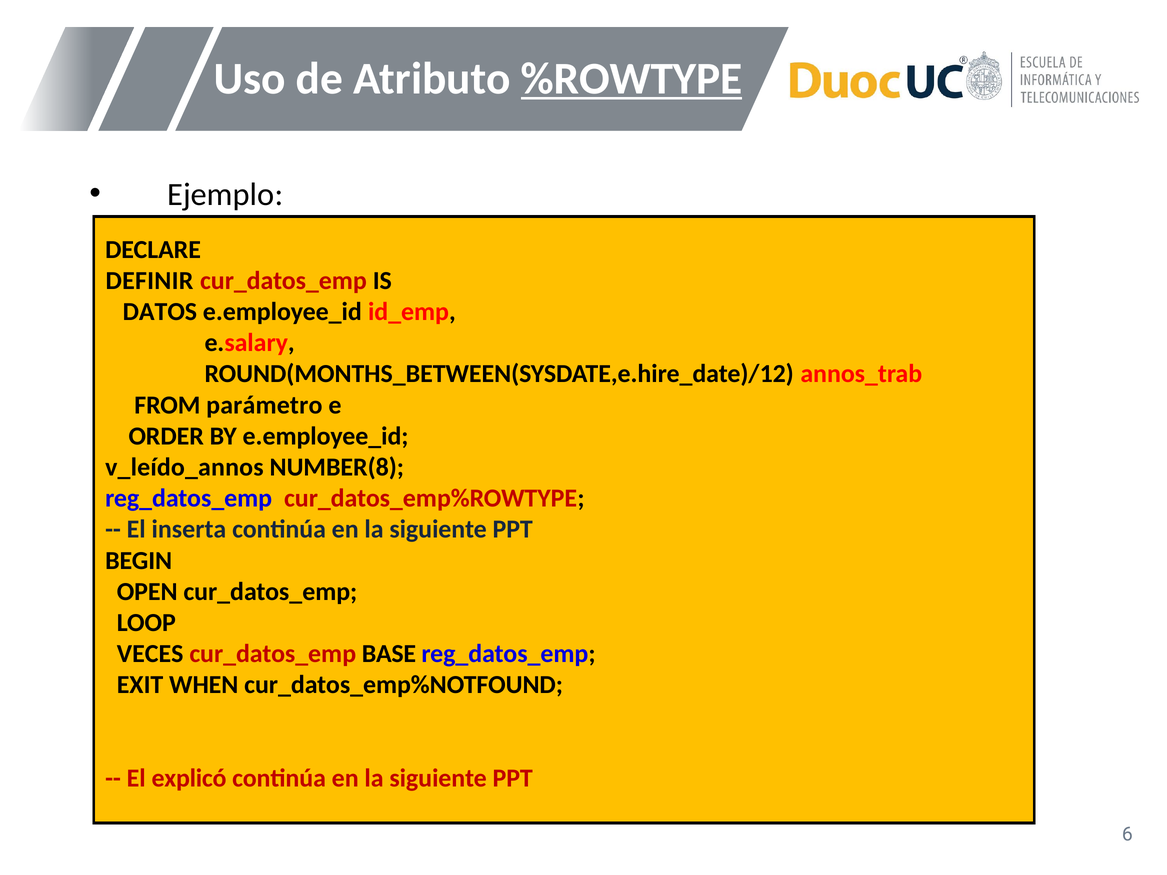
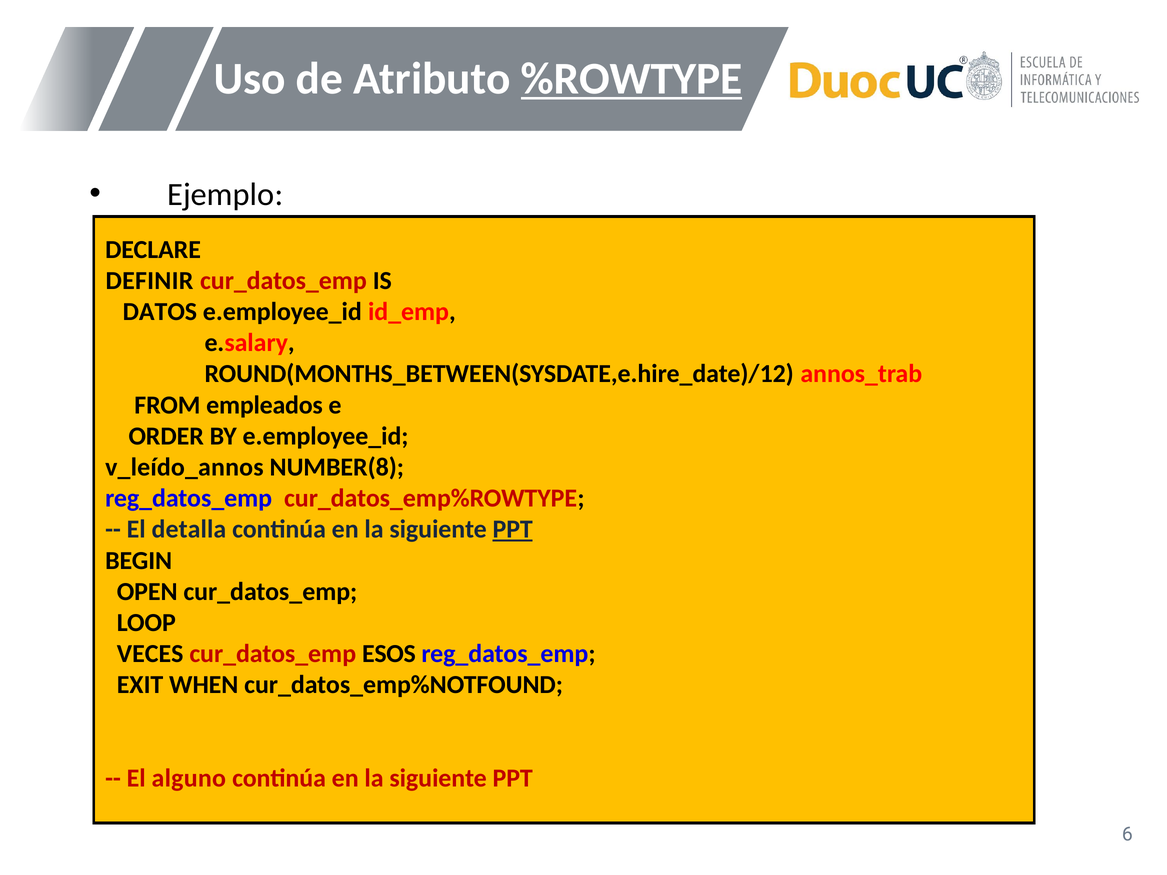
parámetro: parámetro -> empleados (265, 405)
inserta: inserta -> detalla (189, 530)
PPT underline: none -> present (513, 530)
BASE: BASE -> ESOS (389, 654)
explicó: explicó -> alguno (189, 778)
